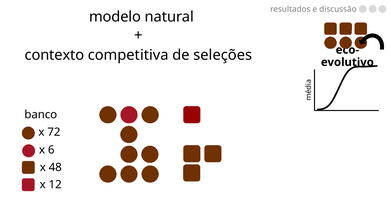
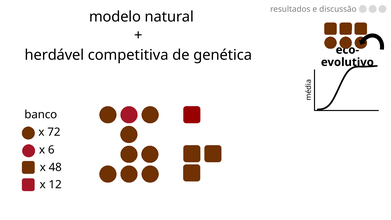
contexto: contexto -> herdável (54, 55)
seleções: seleções -> genética (223, 55)
